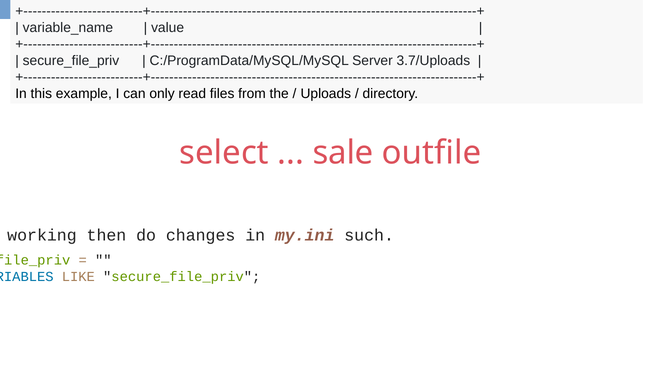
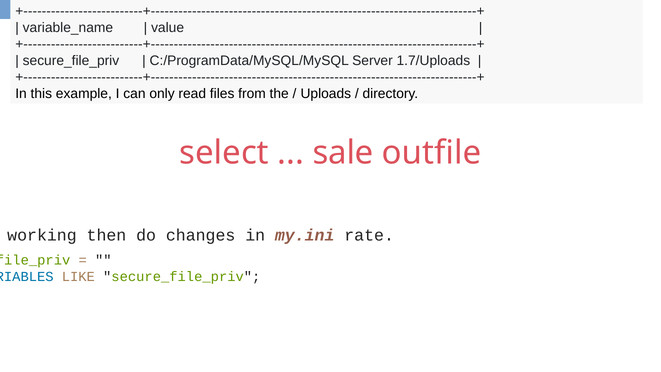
3.7/Uploads: 3.7/Uploads -> 1.7/Uploads (433, 61)
such: such -> rate (369, 235)
